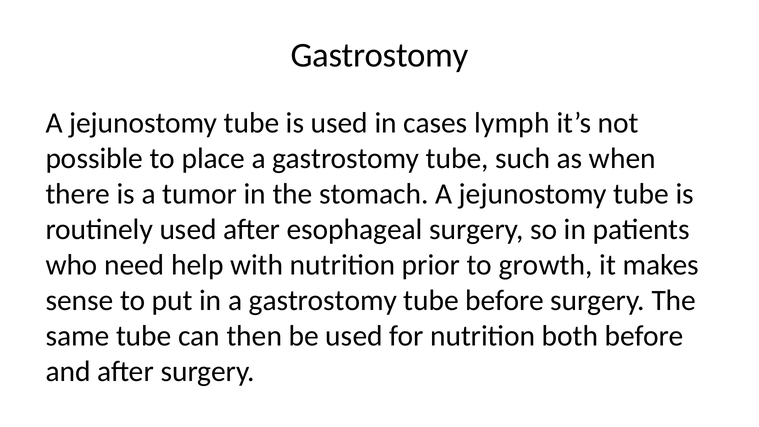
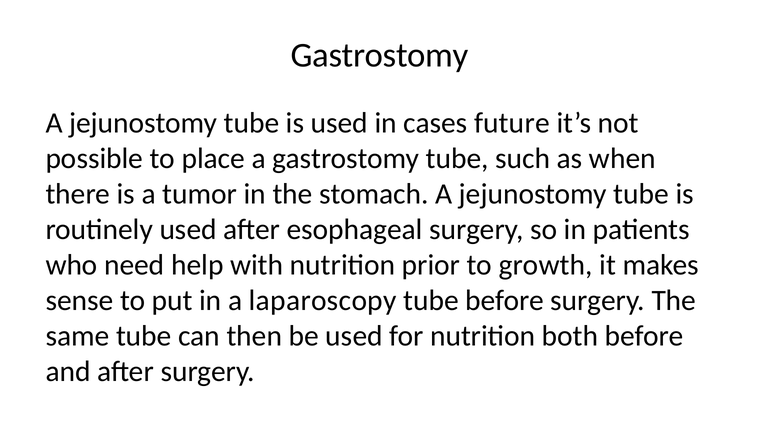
lymph: lymph -> future (512, 123)
in a gastrostomy: gastrostomy -> laparoscopy (323, 300)
